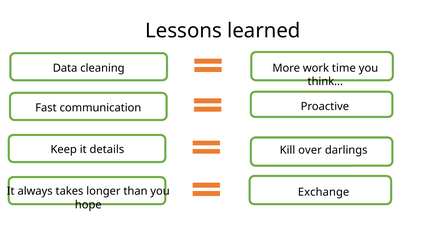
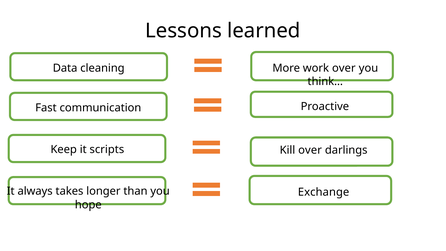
work time: time -> over (344, 68)
details: details -> scripts (107, 149)
